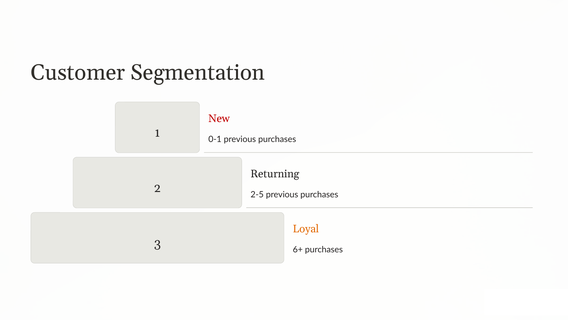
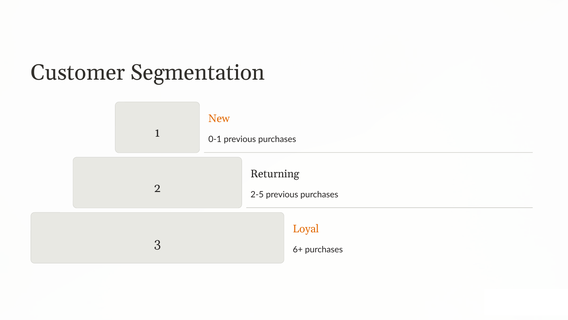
New colour: red -> orange (219, 118)
